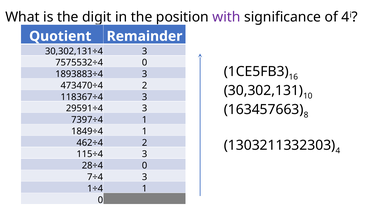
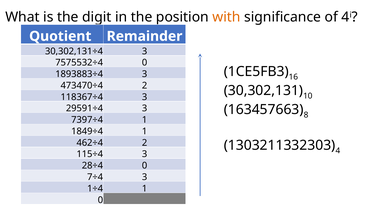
with colour: purple -> orange (226, 17)
